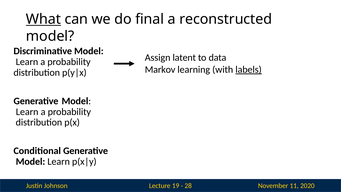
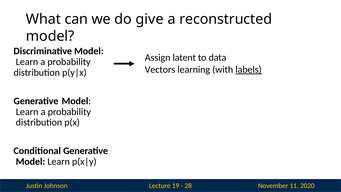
What underline: present -> none (43, 19)
final: final -> give (150, 19)
Markov: Markov -> Vectors (160, 70)
